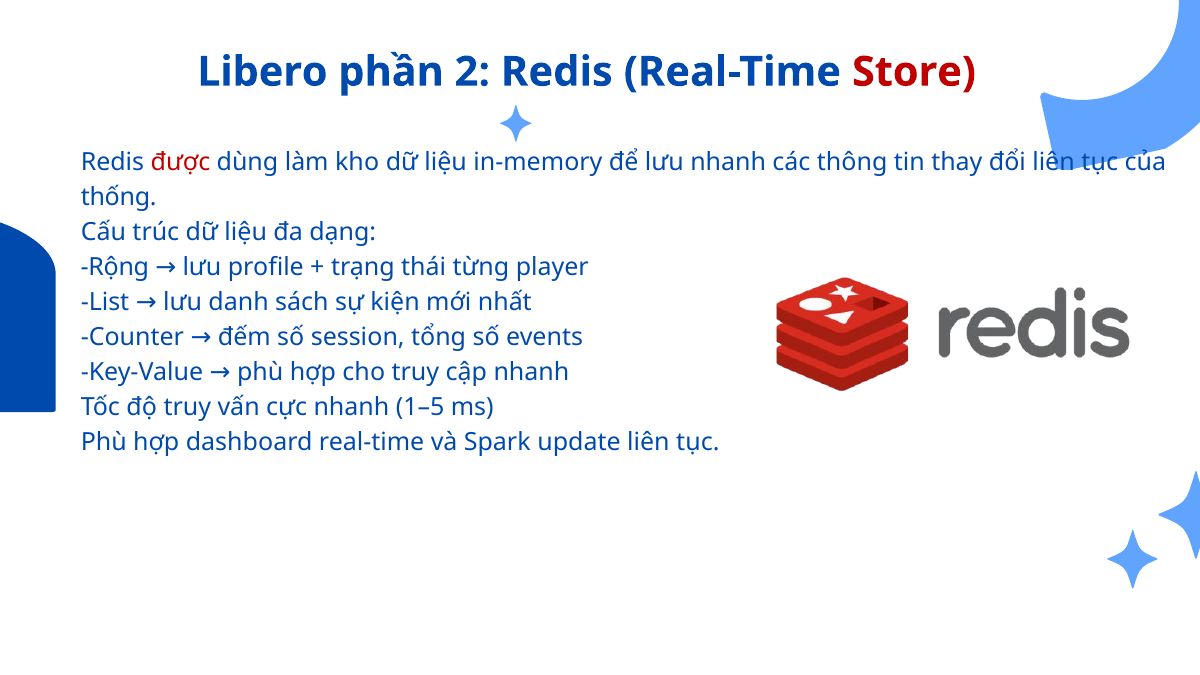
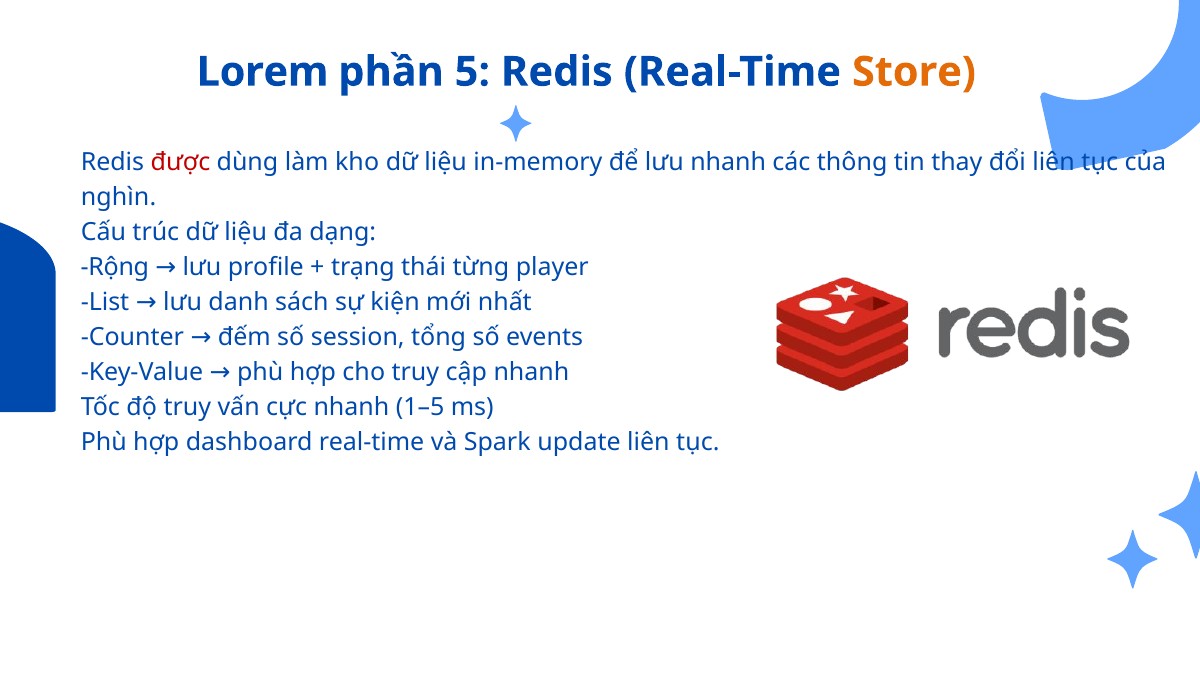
Libero: Libero -> Lorem (263, 72)
2: 2 -> 5 (472, 72)
Store colour: red -> orange (914, 72)
thống: thống -> nghìn (119, 197)
